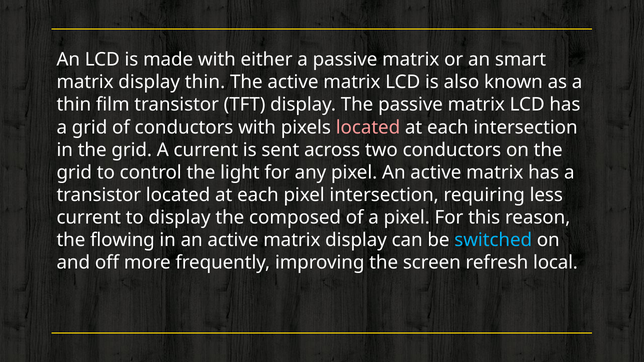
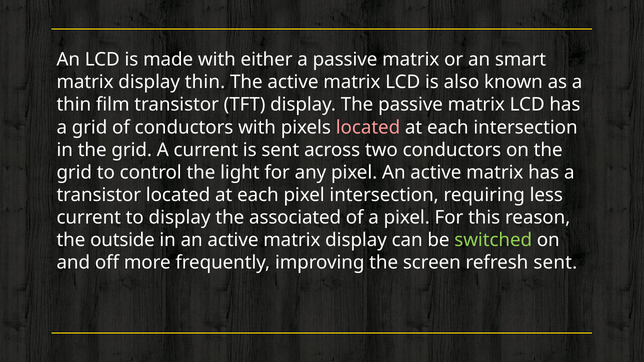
composed: composed -> associated (295, 218)
flowing: flowing -> outside (123, 240)
switched colour: light blue -> light green (493, 240)
refresh local: local -> sent (555, 263)
